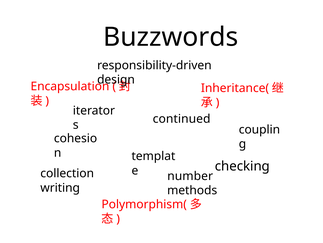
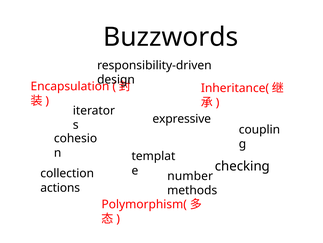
continued: continued -> expressive (182, 119)
writing: writing -> actions (60, 187)
